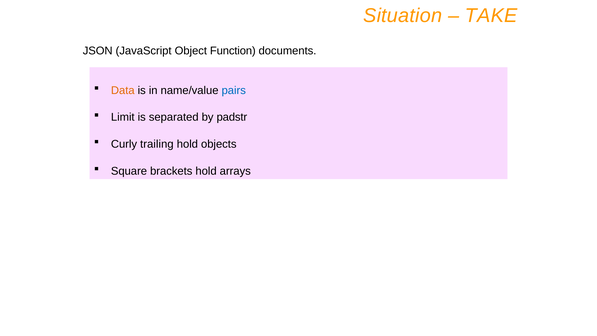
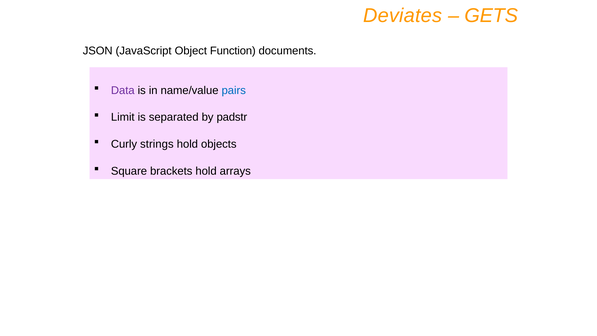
Situation: Situation -> Deviates (403, 16)
TAKE: TAKE -> GETS (491, 16)
Data colour: orange -> purple (123, 90)
trailing: trailing -> strings (157, 144)
